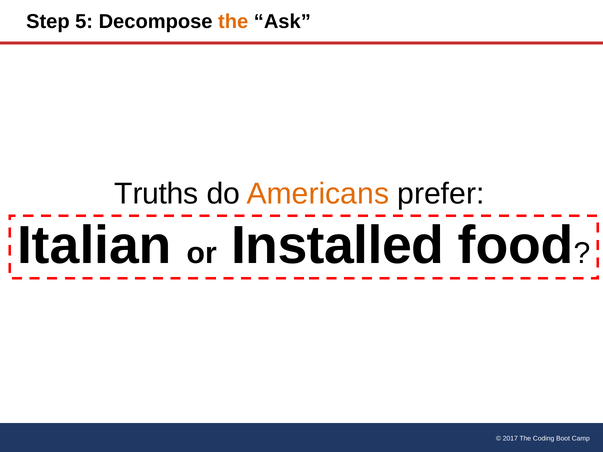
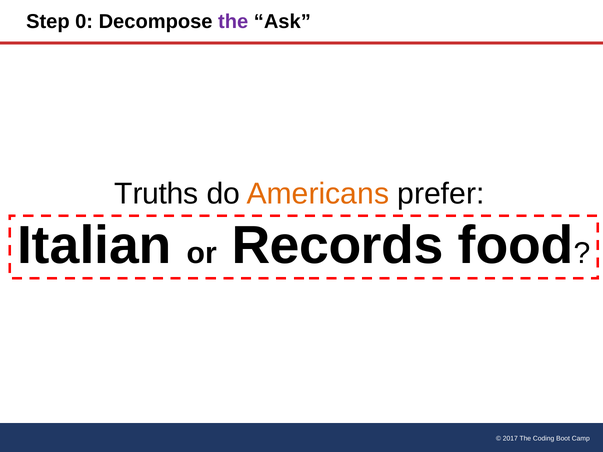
5: 5 -> 0 (84, 21)
the colour: orange -> purple (233, 21)
Installed: Installed -> Records (338, 246)
